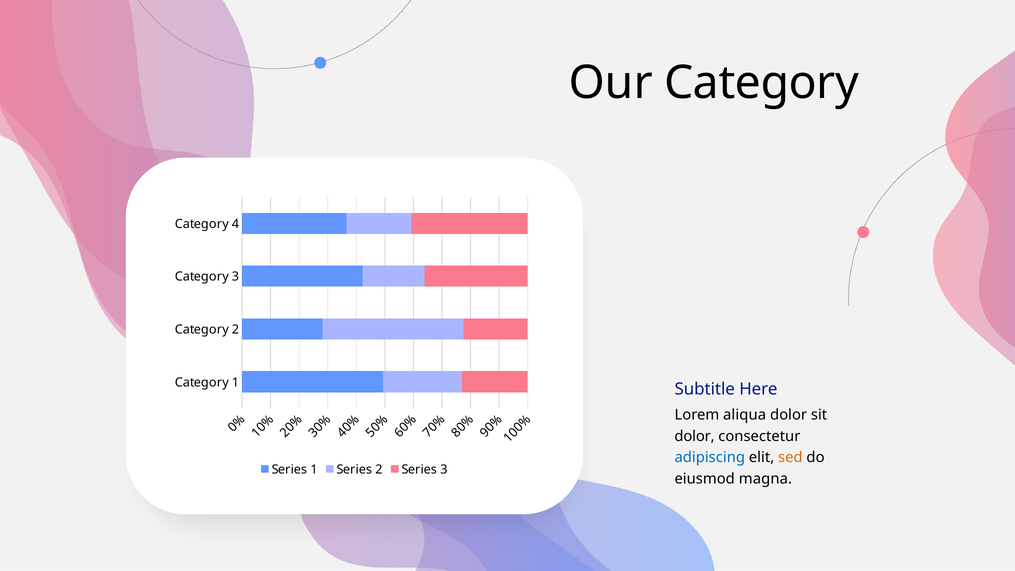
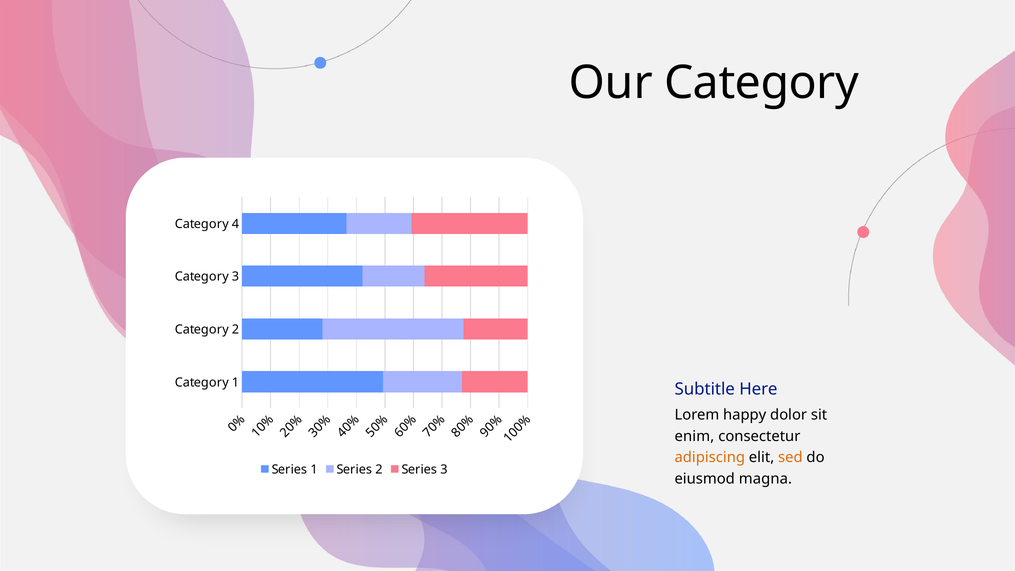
aliqua: aliqua -> happy (745, 415)
dolor: dolor -> enim (694, 436)
adipiscing colour: blue -> orange (710, 458)
